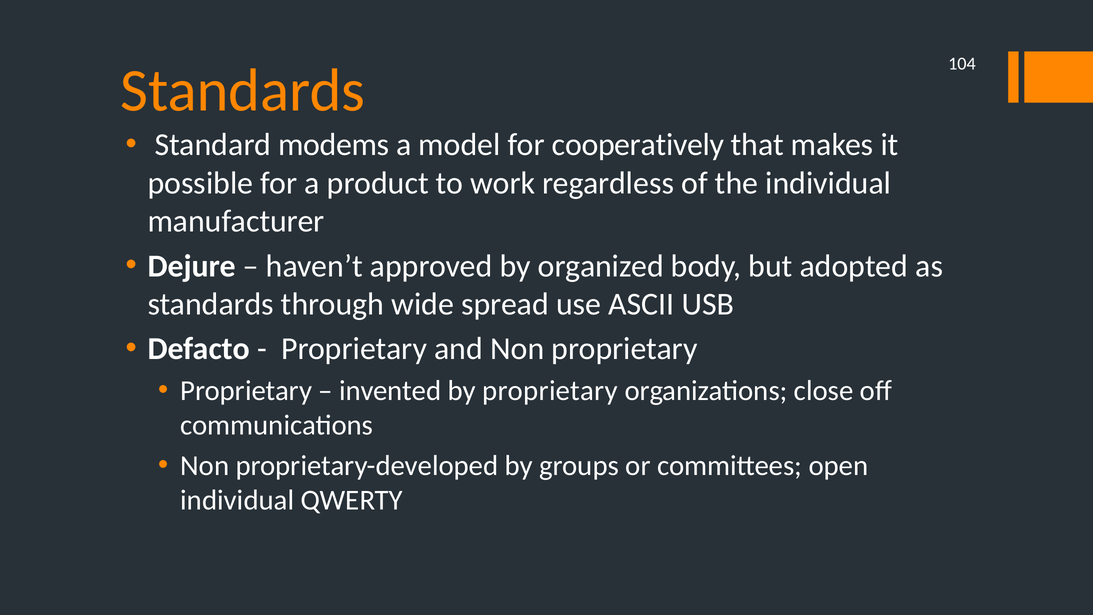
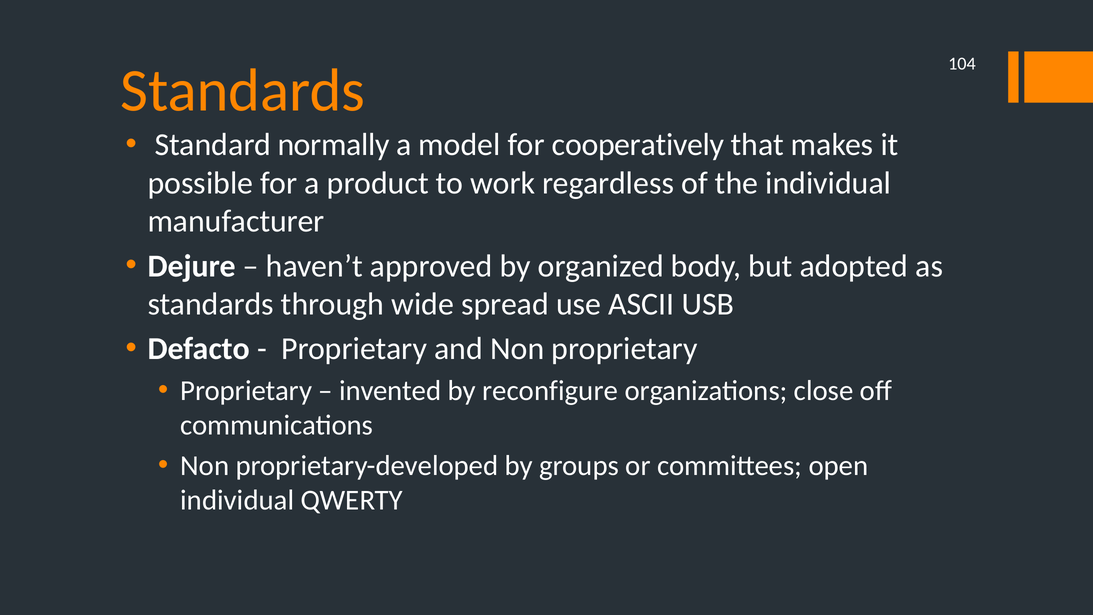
modems: modems -> normally (334, 145)
by proprietary: proprietary -> reconfigure (550, 391)
